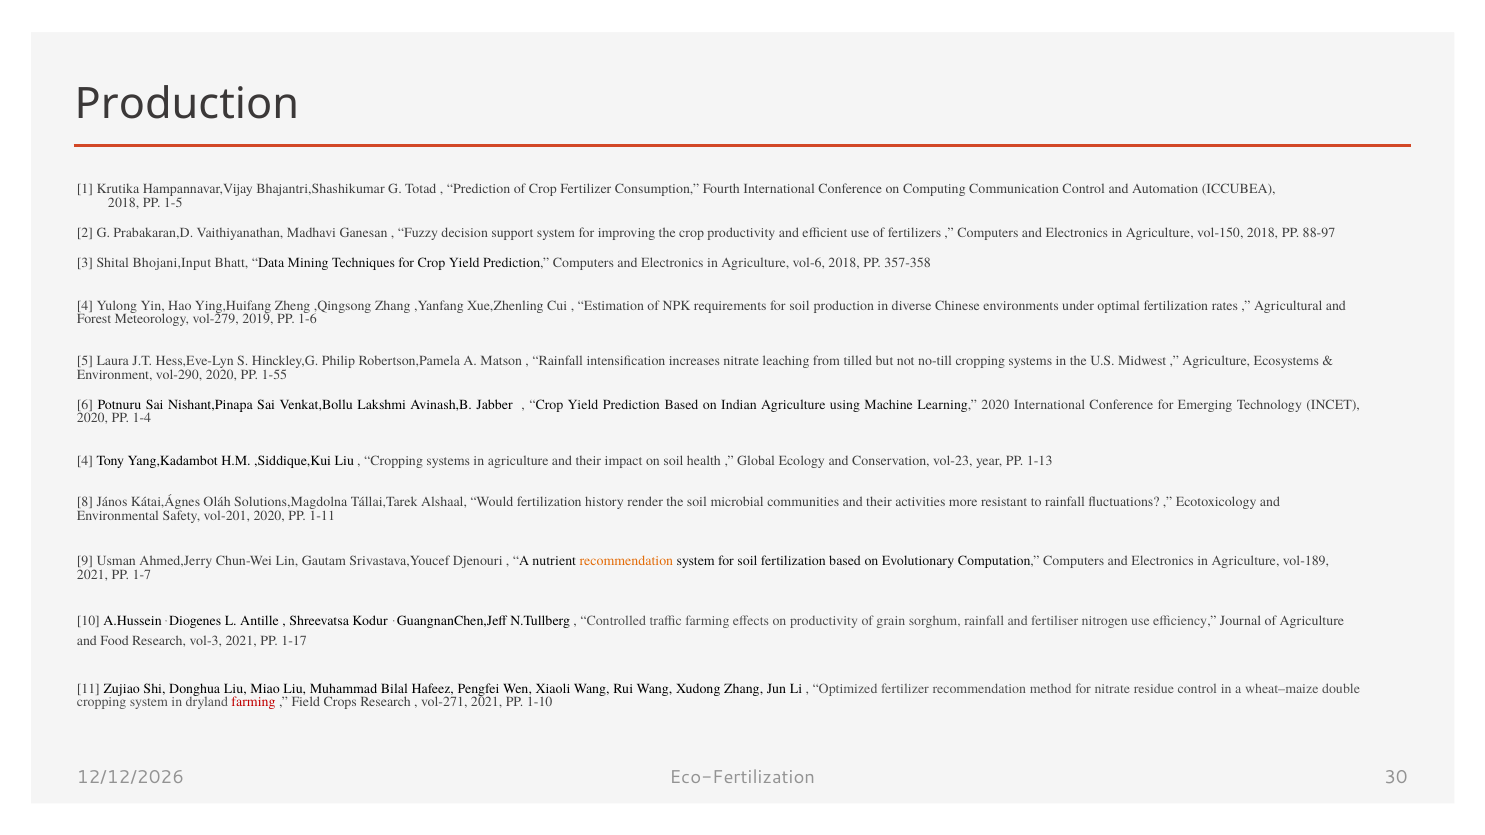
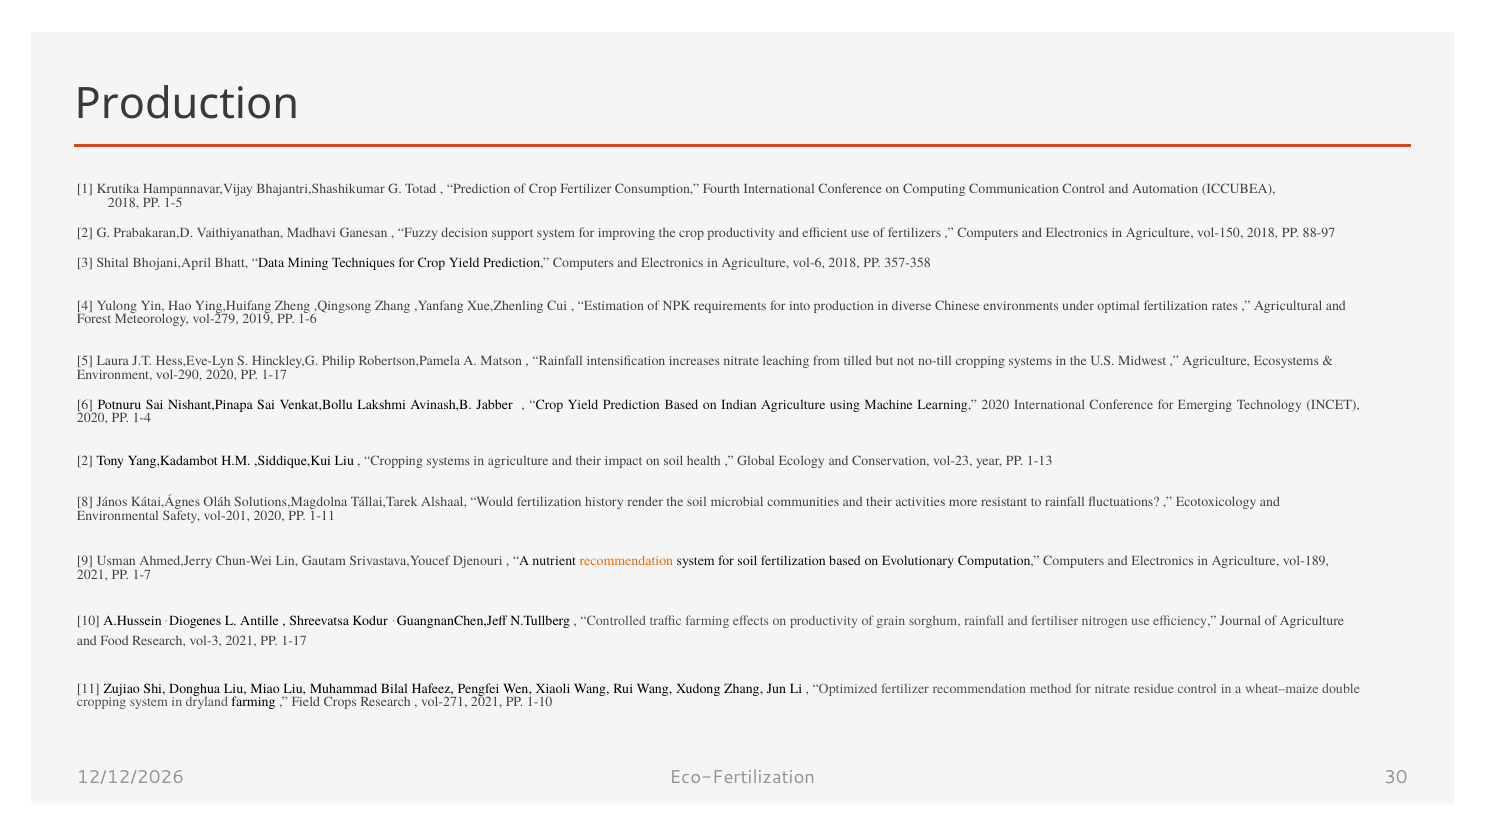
Bhojani,Input: Bhojani,Input -> Bhojani,April (172, 263)
requirements for soil: soil -> into (800, 306)
2020 PP 1-55: 1-55 -> 1-17 (274, 375)
4: 4 -> 2 (85, 461)
farming colour: red -> black (254, 702)
